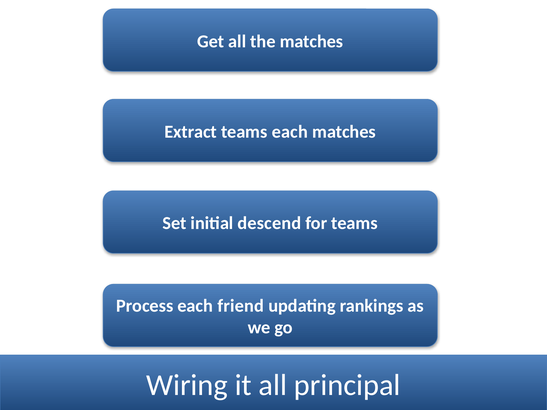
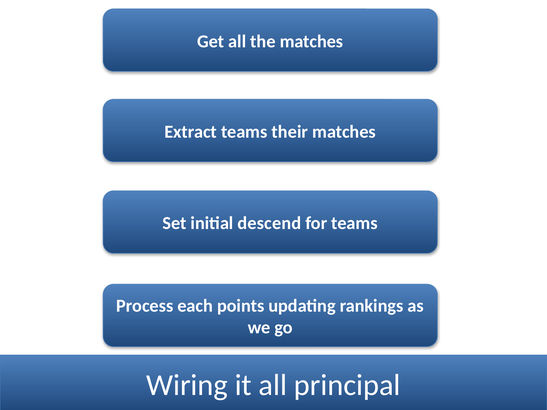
teams each: each -> their (290, 132)
friend: friend -> points (241, 306)
